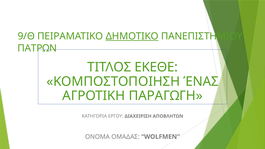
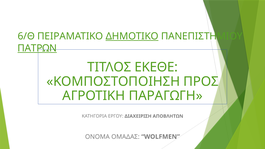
9/Θ: 9/Θ -> 6/Θ (26, 36)
ΠΑΤΡΩΝ underline: none -> present (37, 48)
ΈΝΑΣ: ΈΝΑΣ -> ΠΡΟΣ (201, 82)
